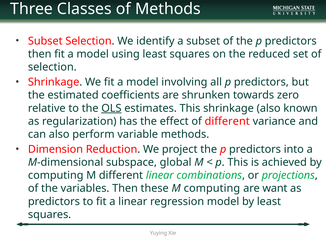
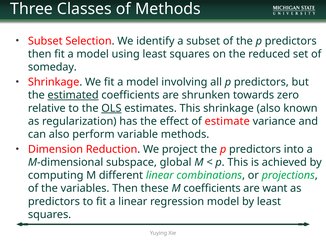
selection: selection -> someday (52, 67)
estimated underline: none -> present (73, 95)
of diﬀerent: diﬀerent -> estimate (227, 121)
M computing: computing -> coeﬃcients (212, 189)
